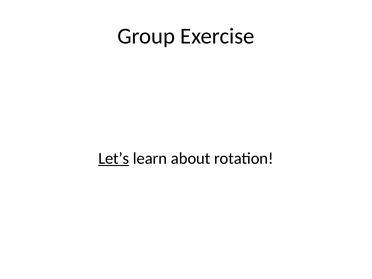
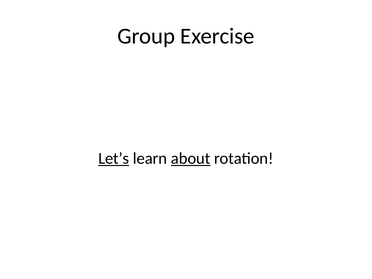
about underline: none -> present (191, 158)
